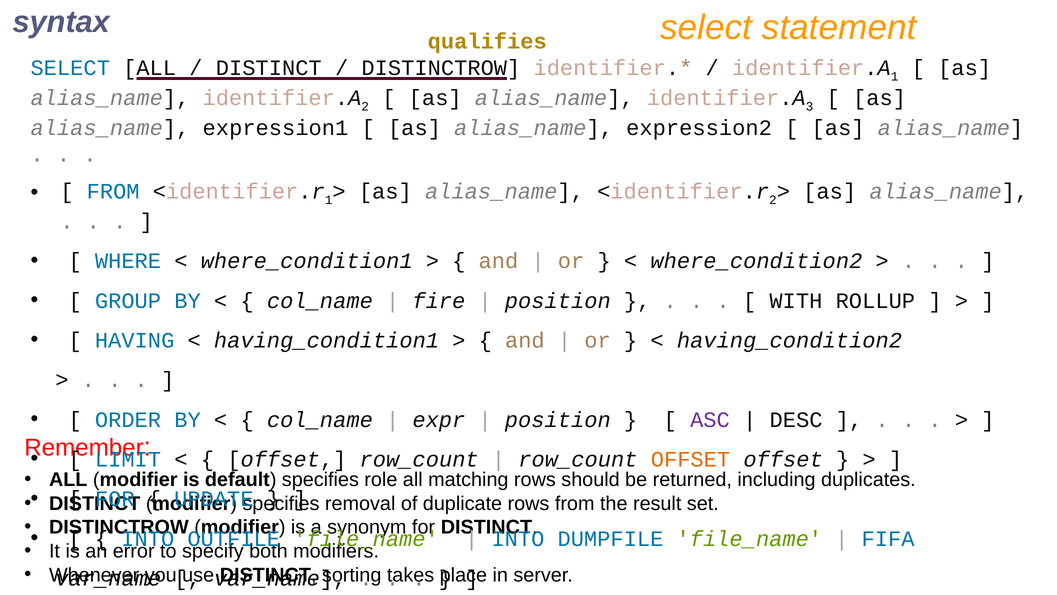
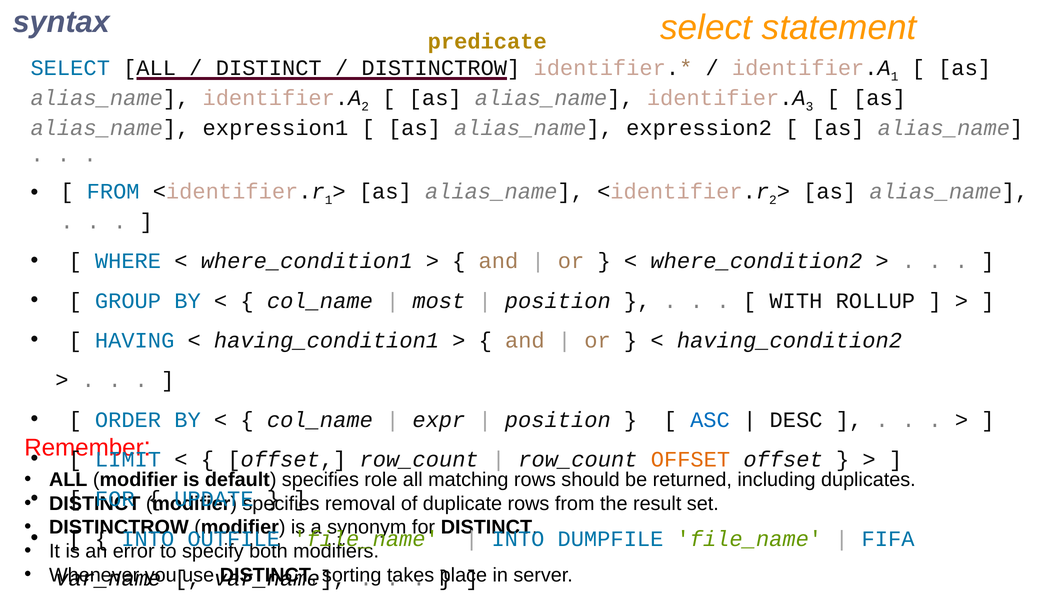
qualifies: qualifies -> predicate (487, 41)
fire: fire -> most (439, 301)
ASC colour: purple -> blue (710, 419)
